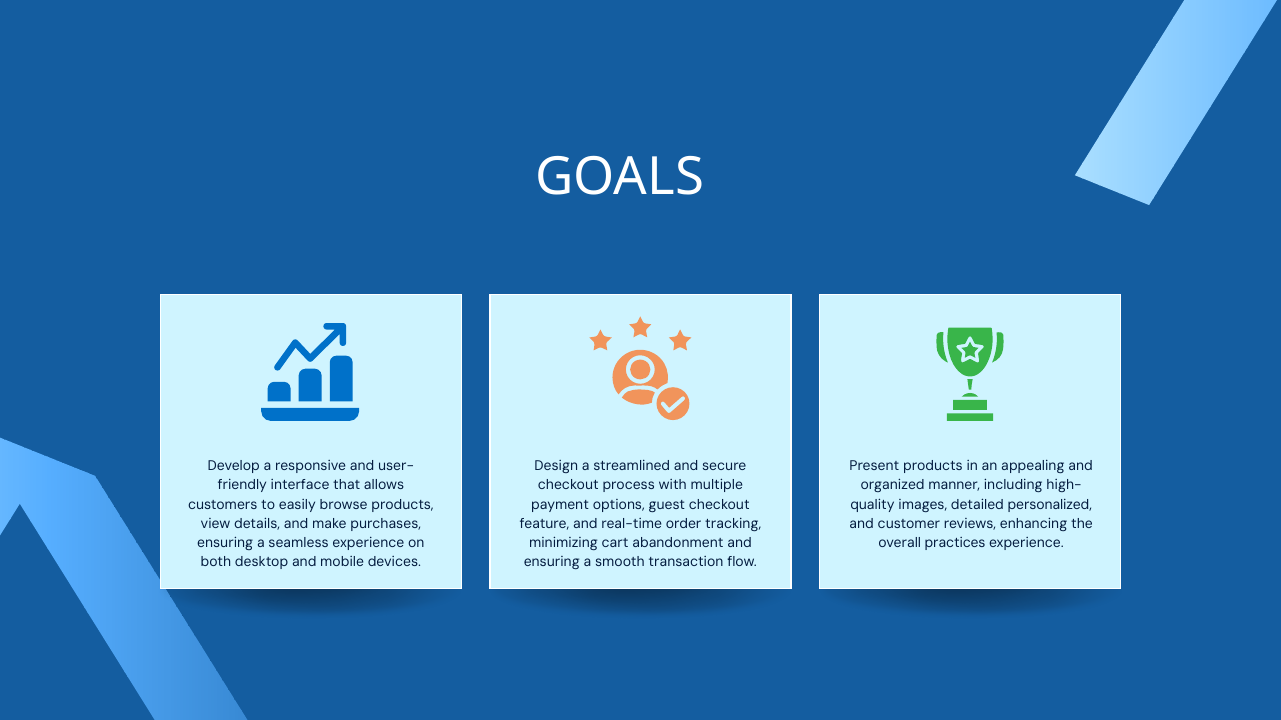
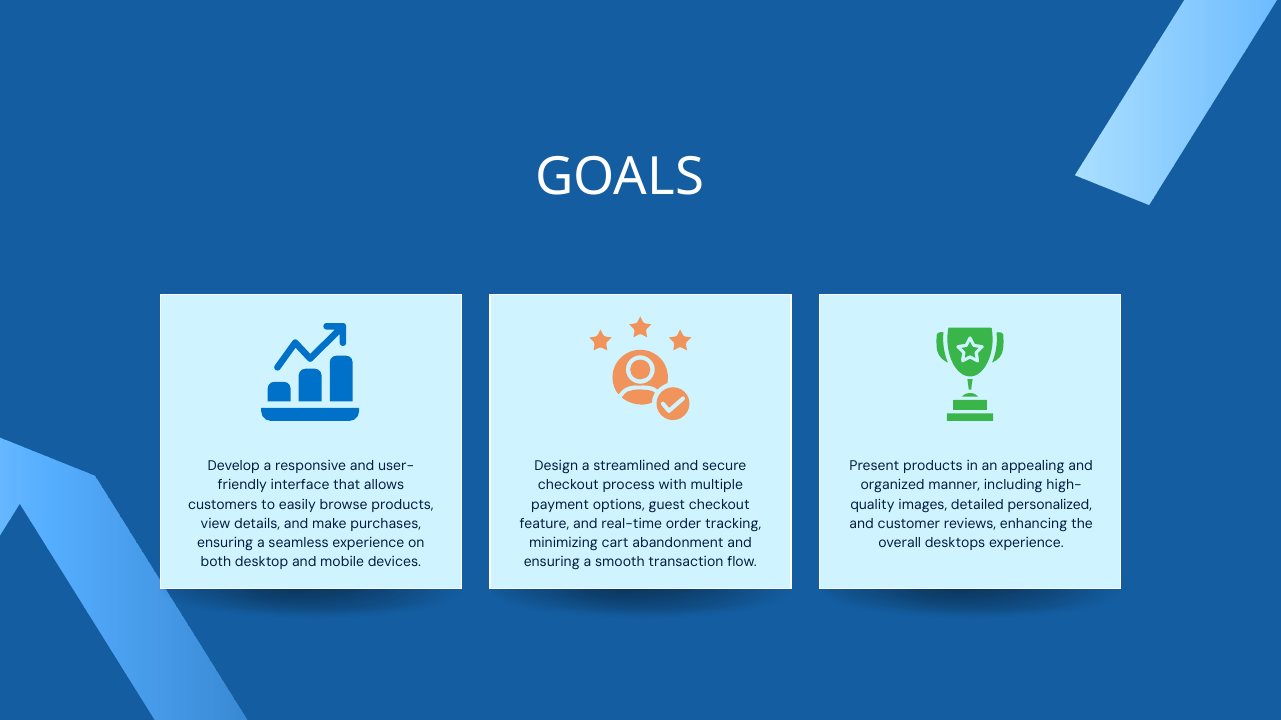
practices: practices -> desktops (955, 543)
